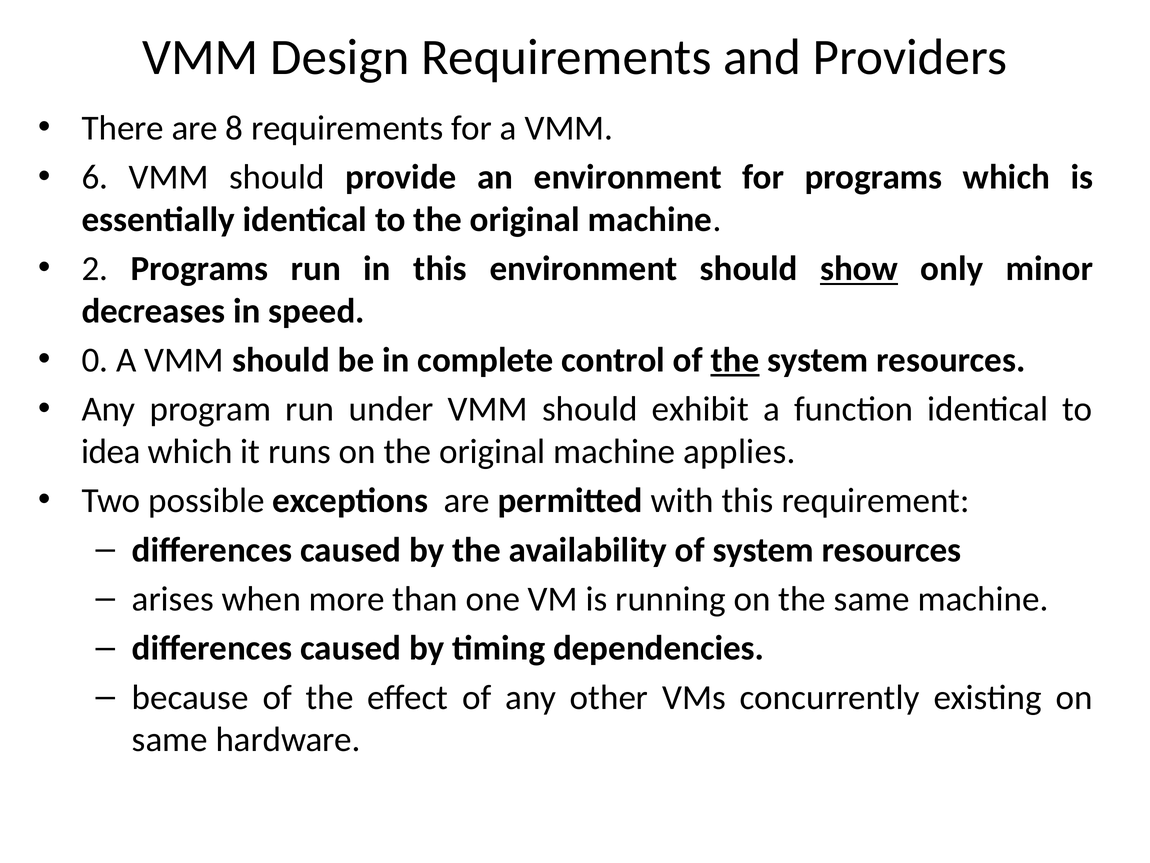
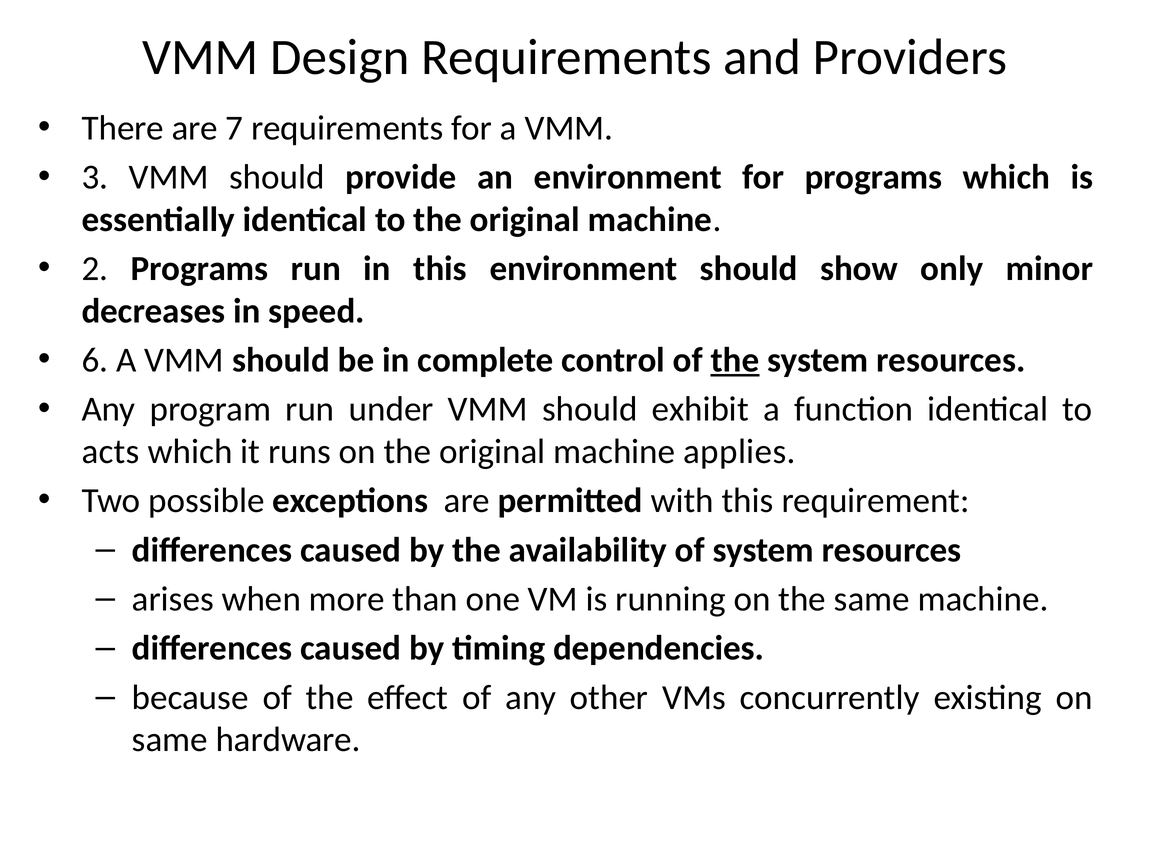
8: 8 -> 7 (234, 128)
6: 6 -> 3 (95, 177)
show underline: present -> none (859, 269)
0: 0 -> 6 (95, 360)
idea: idea -> acts (111, 451)
